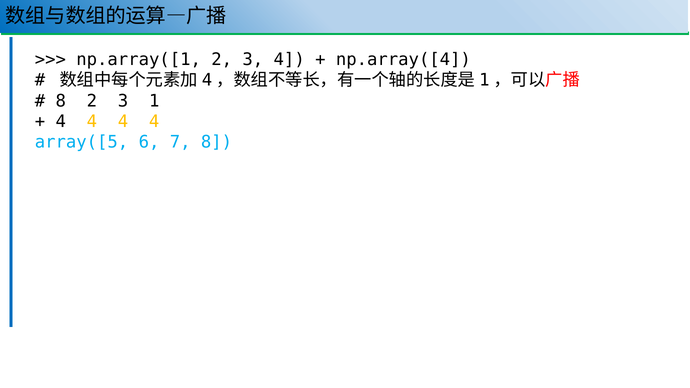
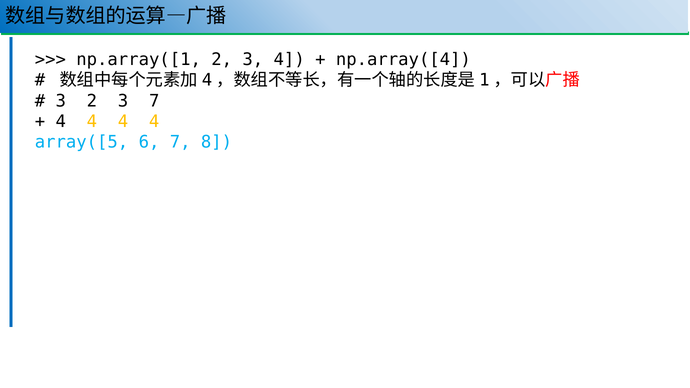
8: 8 -> 3 (61, 101)
3 1: 1 -> 7 (154, 101)
